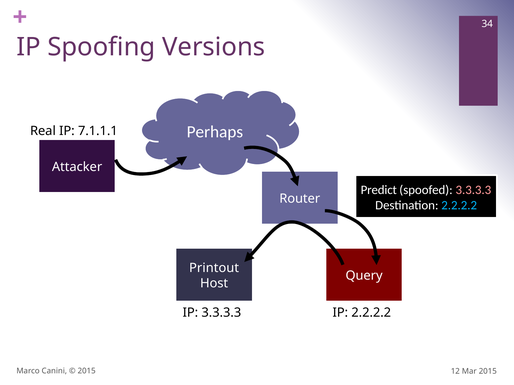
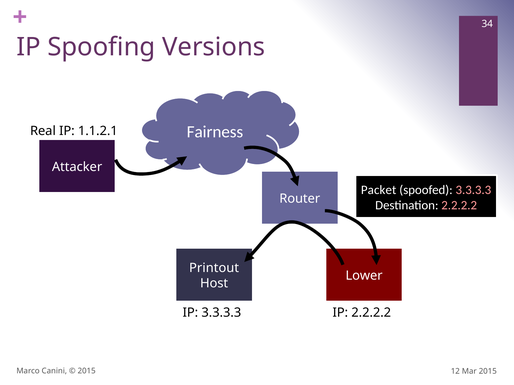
Perhaps: Perhaps -> Fairness (215, 132)
7.1.1.1: 7.1.1.1 -> 1.1.2.1 (98, 131)
Predict: Predict -> Packet (379, 190)
2.2.2.2 colour: light blue -> pink (459, 205)
Query: Query -> Lower (364, 276)
